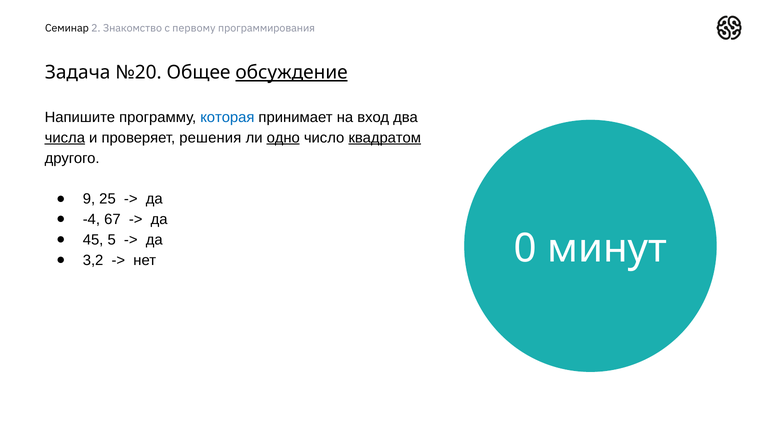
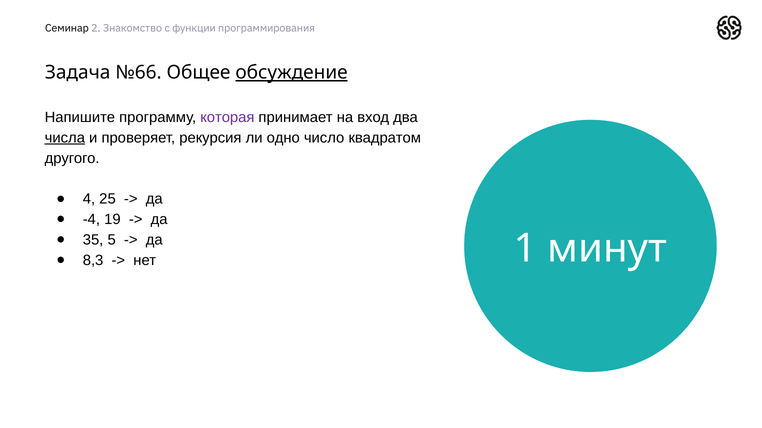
первому: первому -> функции (194, 28)
№20: №20 -> №66 (139, 73)
которая colour: blue -> purple (227, 118)
решения: решения -> рекурсия (210, 138)
одно underline: present -> none (283, 138)
квадратом underline: present -> none (385, 138)
9: 9 -> 4 (89, 199)
67: 67 -> 19 (112, 220)
45: 45 -> 35 (93, 240)
3,2: 3,2 -> 8,3 (93, 261)
0: 0 -> 1 (525, 249)
